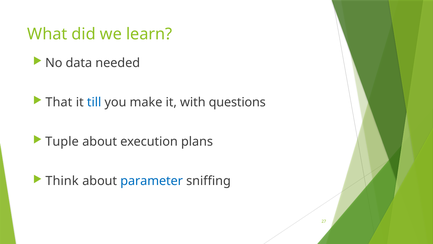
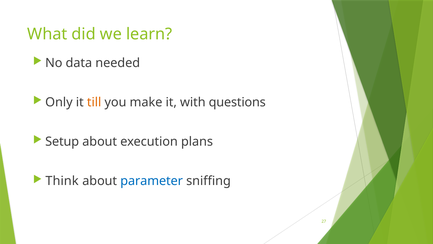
That: That -> Only (59, 102)
till colour: blue -> orange (94, 102)
Tuple: Tuple -> Setup (62, 142)
